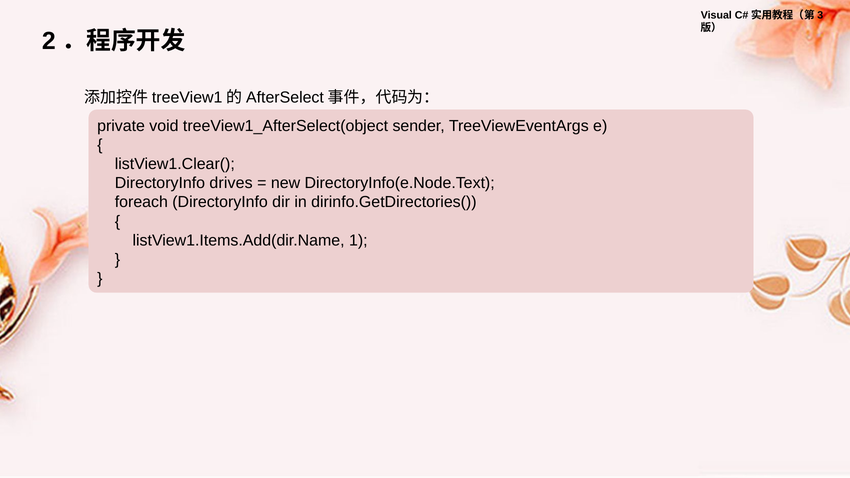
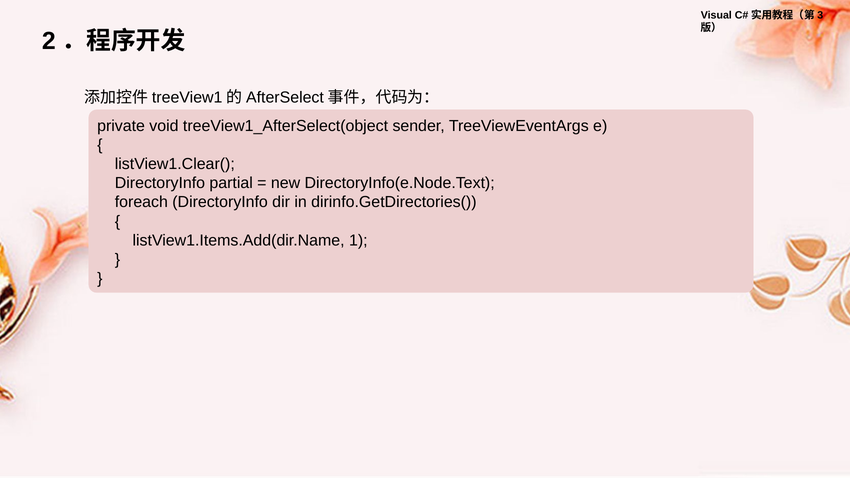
drives: drives -> partial (231, 183)
